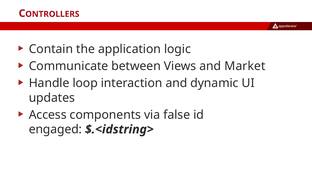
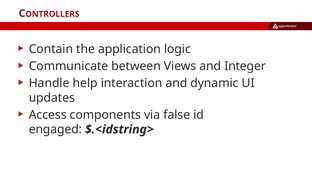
Market: Market -> Integer (245, 66)
loop: loop -> help (85, 83)
